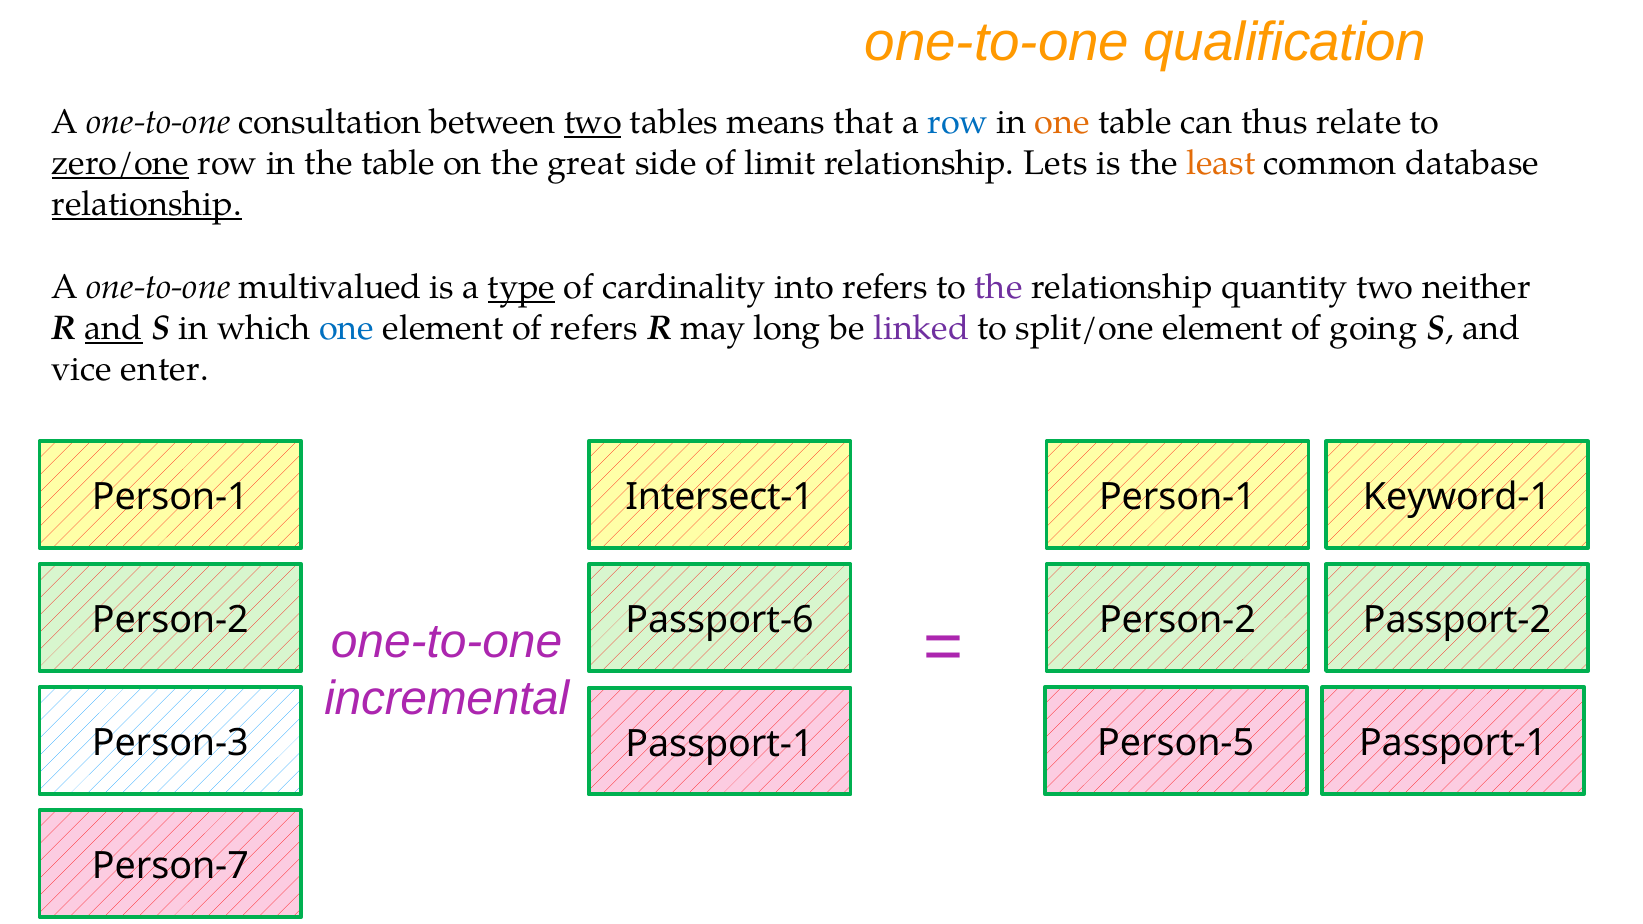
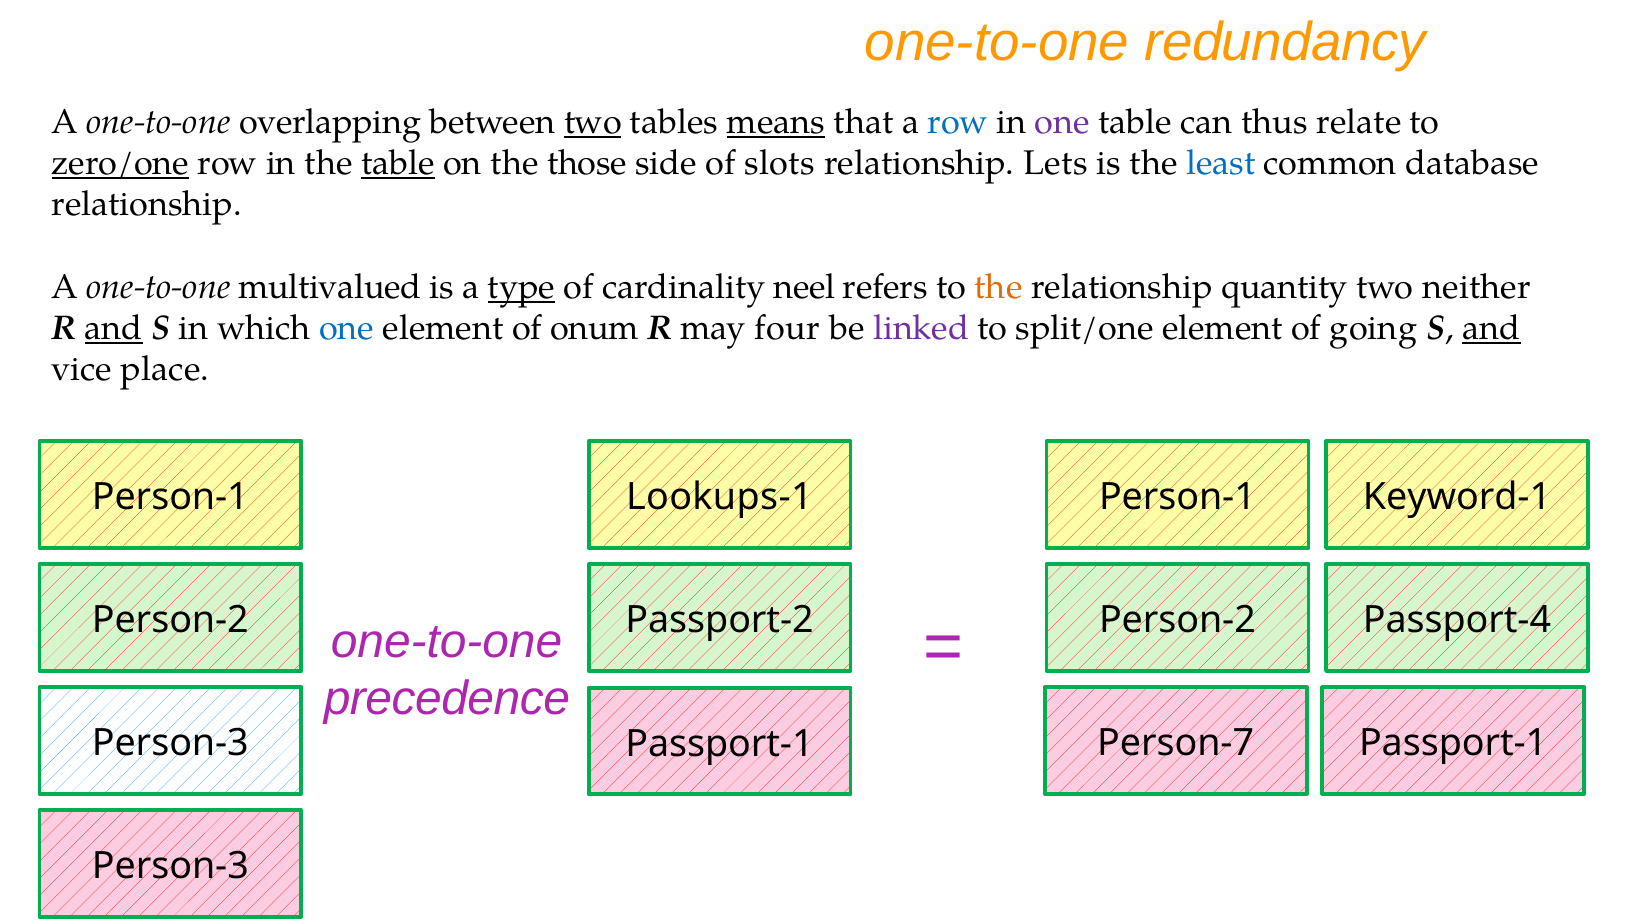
qualification: qualification -> redundancy (1285, 43)
consultation: consultation -> overlapping (330, 122)
means underline: none -> present (776, 122)
one colour: orange -> purple (1062, 122)
table underline: none -> present (398, 163)
great: great -> those (587, 163)
limit: limit -> slots (780, 163)
least colour: orange -> blue (1221, 163)
relationship underline: present -> none (147, 205)
into: into -> neel (804, 287)
the colour: purple -> orange (999, 287)
of refers: refers -> onum (595, 328)
long: long -> four (787, 328)
and underline: none -> present (1491, 328)
enter: enter -> place (165, 370)
Intersect-1: Intersect-1 -> Lookups-1 (719, 497)
Passport-6: Passport-6 -> Passport-2 (720, 620)
Passport-2: Passport-2 -> Passport-4 (1457, 620)
incremental: incremental -> precedence (447, 699)
Person-5: Person-5 -> Person-7 (1176, 743)
Person-7: Person-7 -> Person-3 (170, 866)
